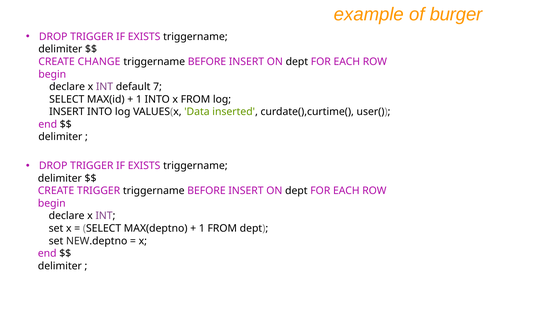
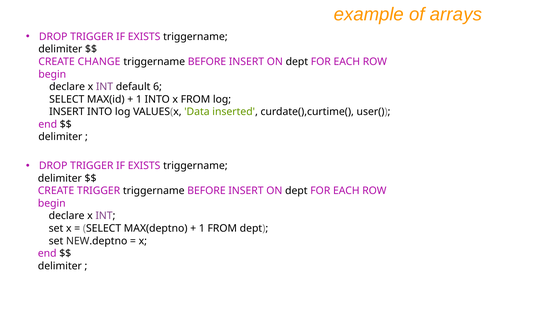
burger: burger -> arrays (456, 14)
7: 7 -> 6 (158, 87)
